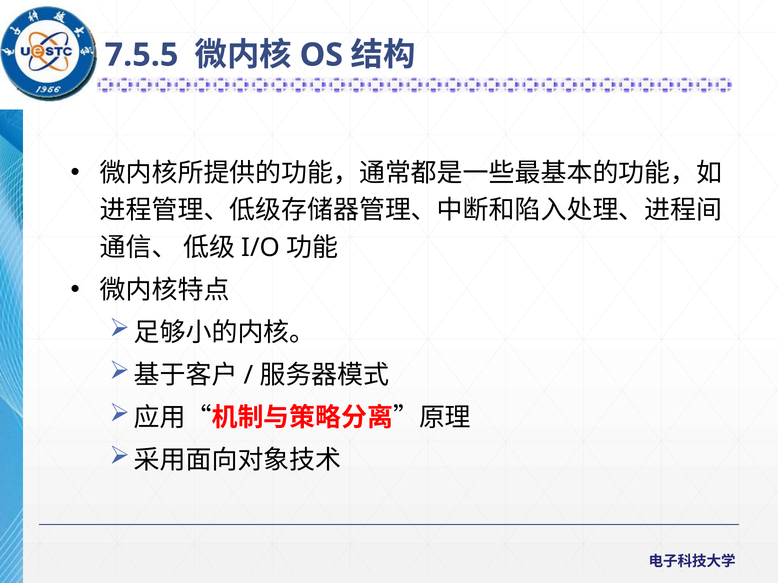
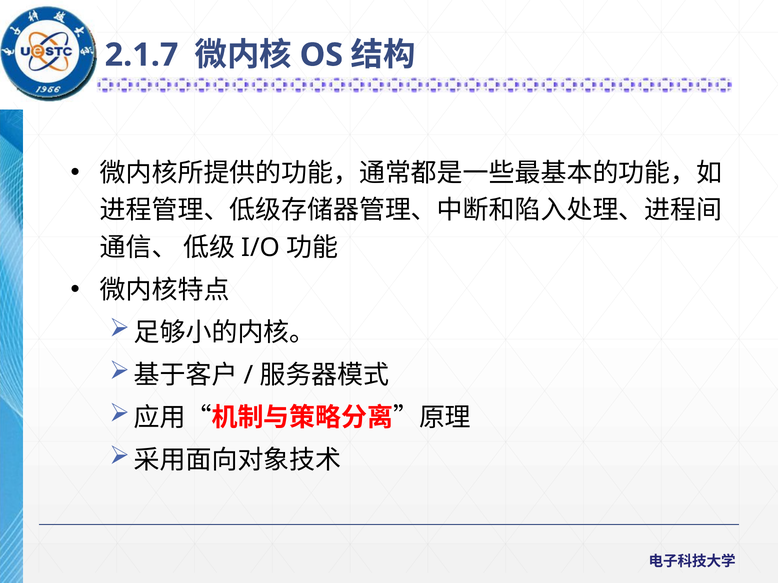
7.5.5: 7.5.5 -> 2.1.7 (142, 55)
